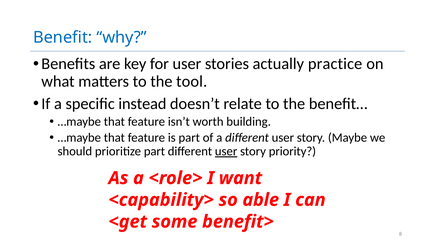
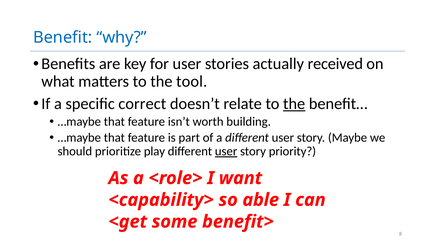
practice: practice -> received (335, 64)
instead: instead -> correct (142, 104)
the underline: none -> present (294, 104)
prioritize part: part -> play (154, 151)
